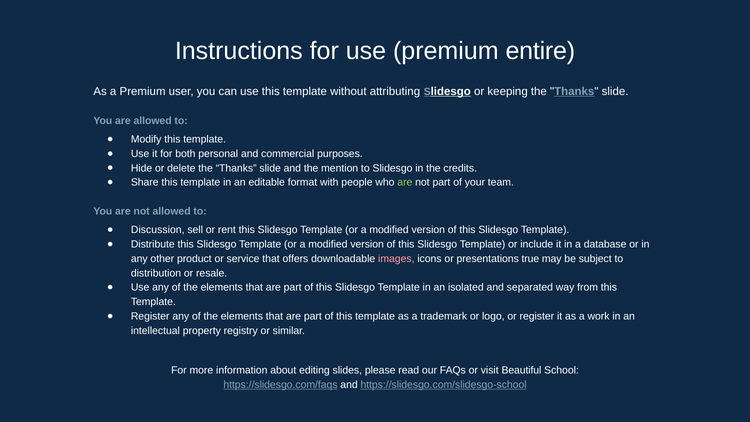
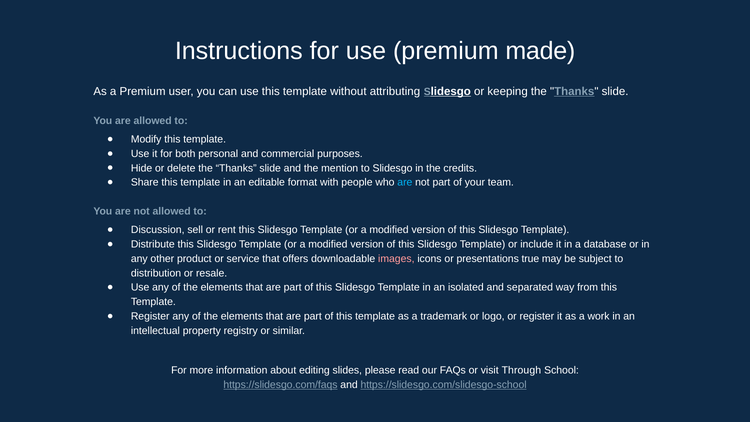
entire: entire -> made (540, 51)
are colour: light green -> light blue (405, 182)
Beautiful: Beautiful -> Through (521, 370)
